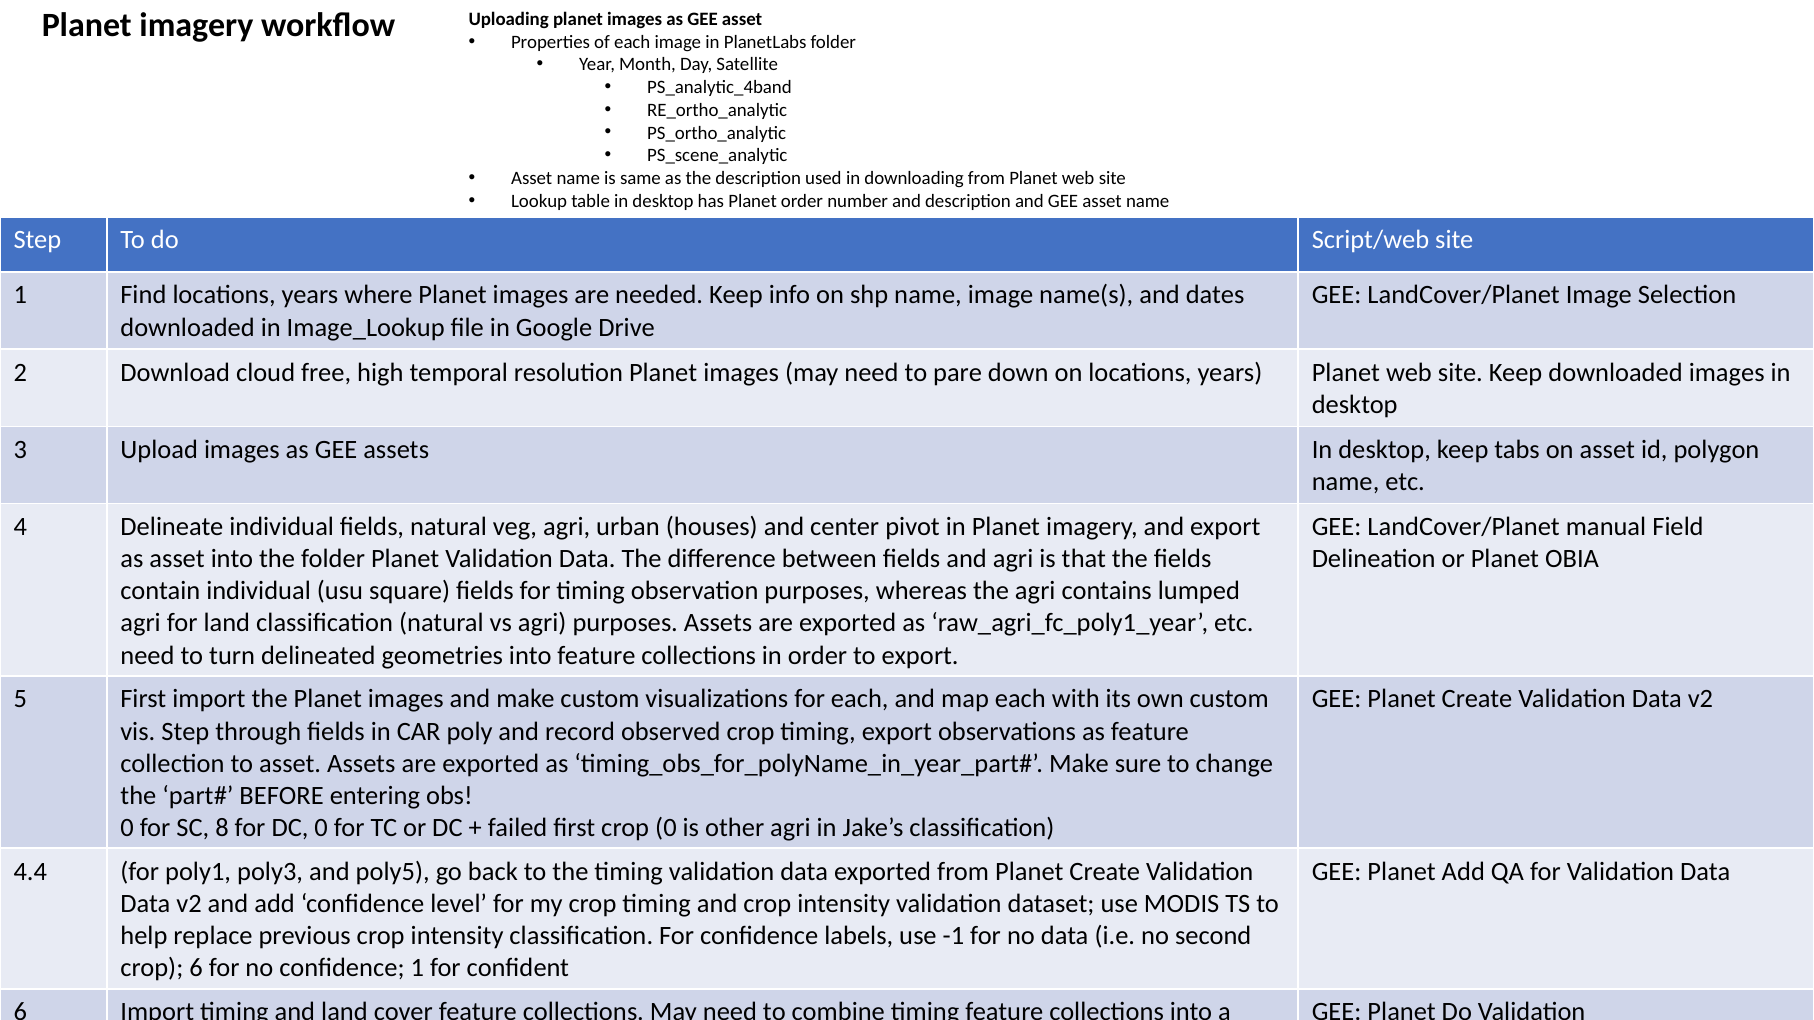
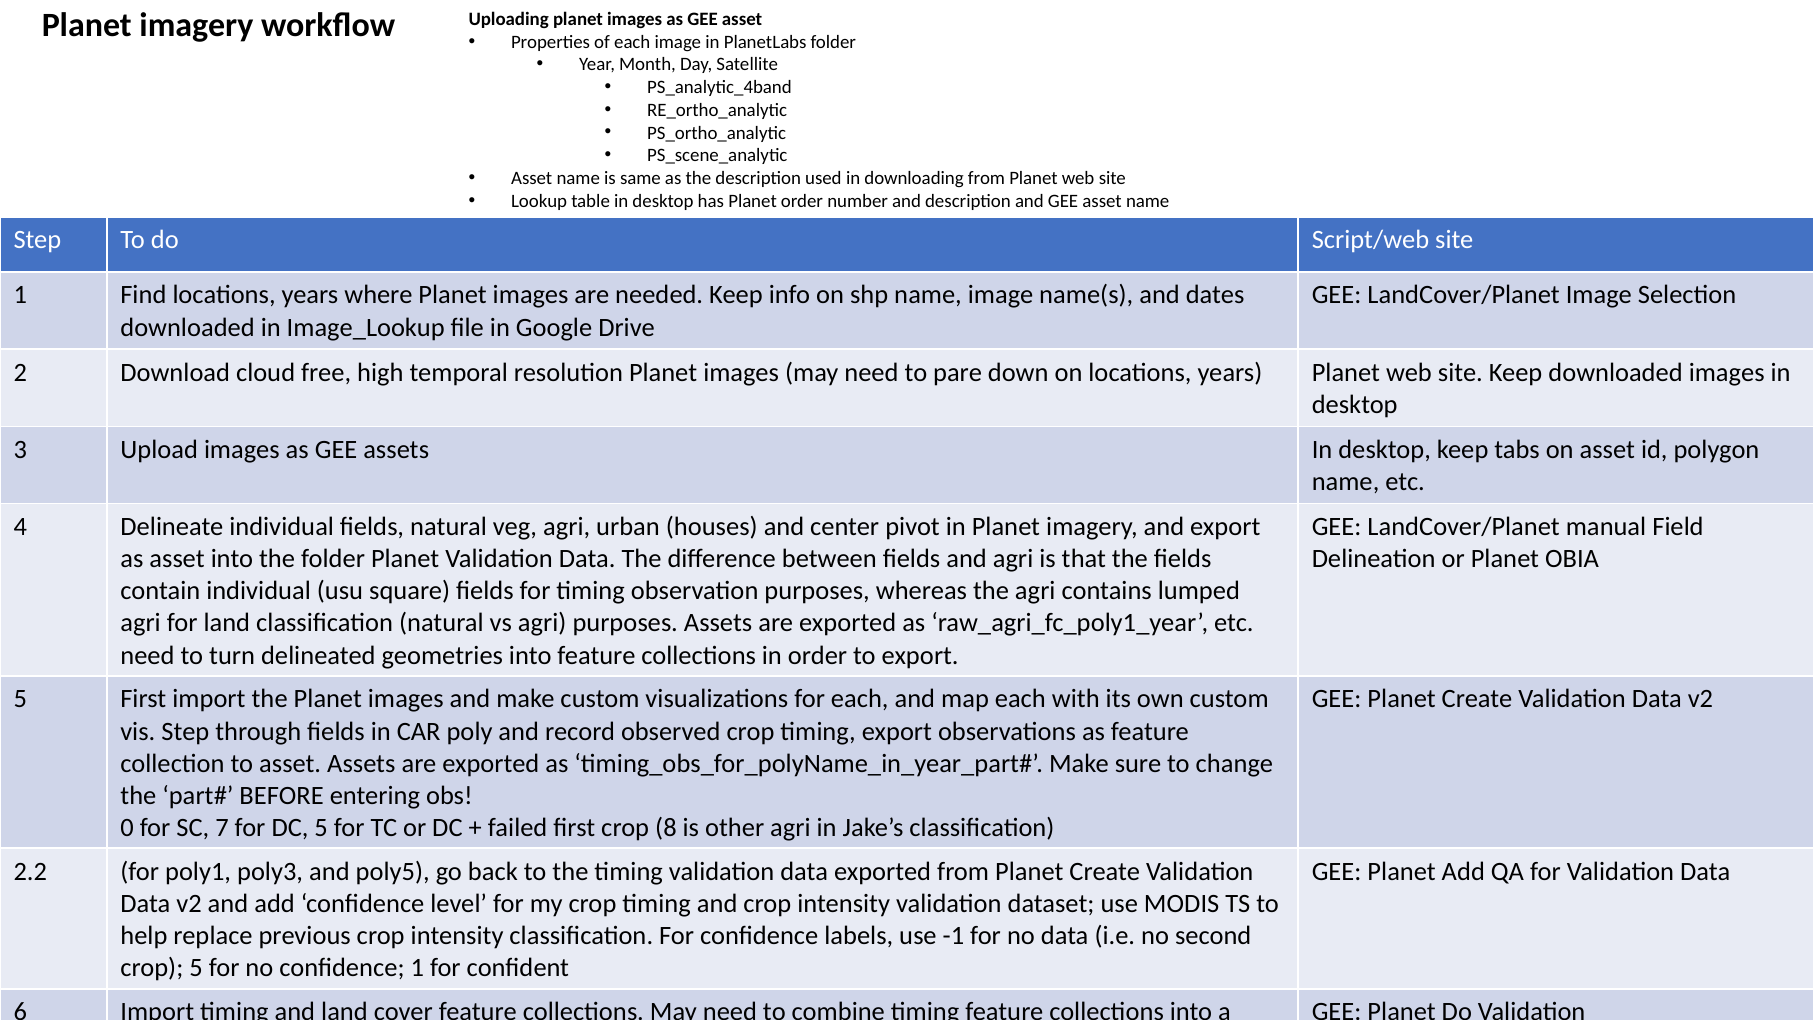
8: 8 -> 7 (222, 828)
DC 0: 0 -> 5 (321, 828)
crop 0: 0 -> 8 (666, 828)
4.4: 4.4 -> 2.2 (30, 872)
crop 6: 6 -> 5 (196, 968)
